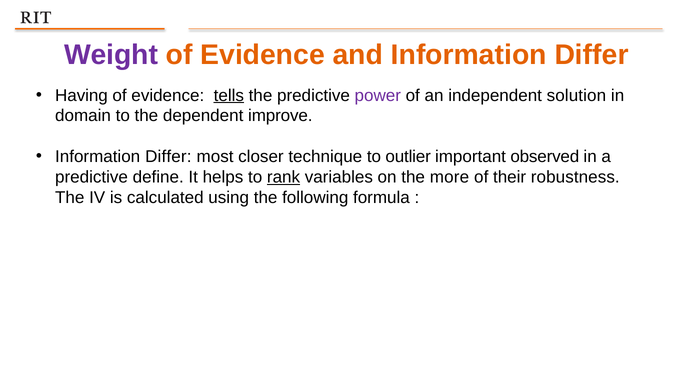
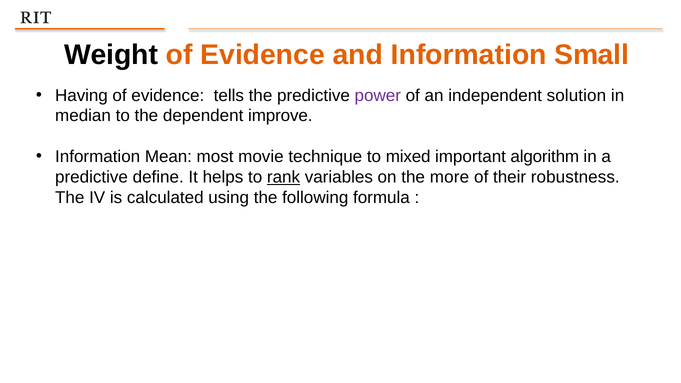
Weight colour: purple -> black (111, 55)
and Information Differ: Differ -> Small (592, 55)
tells underline: present -> none (229, 95)
domain: domain -> median (83, 116)
Differ: Differ -> Mean (168, 157)
closer: closer -> movie (261, 157)
outlier: outlier -> mixed (408, 157)
observed: observed -> algorithm (545, 157)
